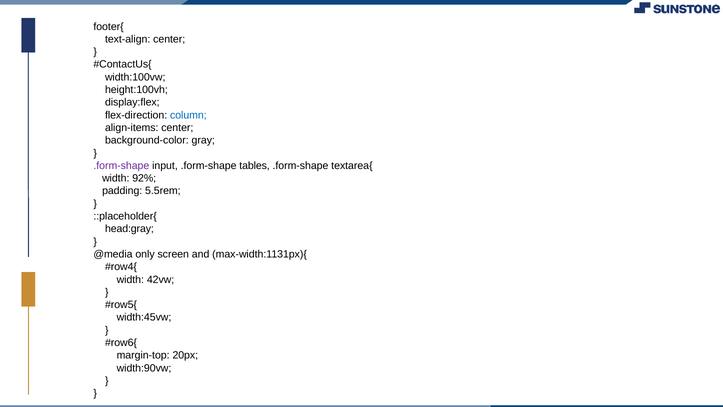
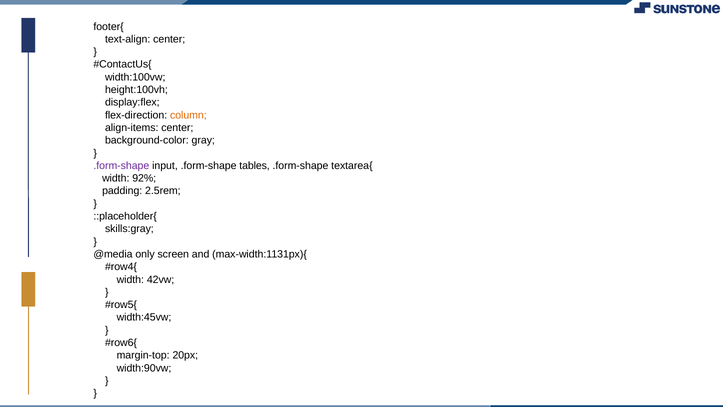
column colour: blue -> orange (188, 115)
5.5rem: 5.5rem -> 2.5rem (163, 191)
head:gray: head:gray -> skills:gray (129, 229)
